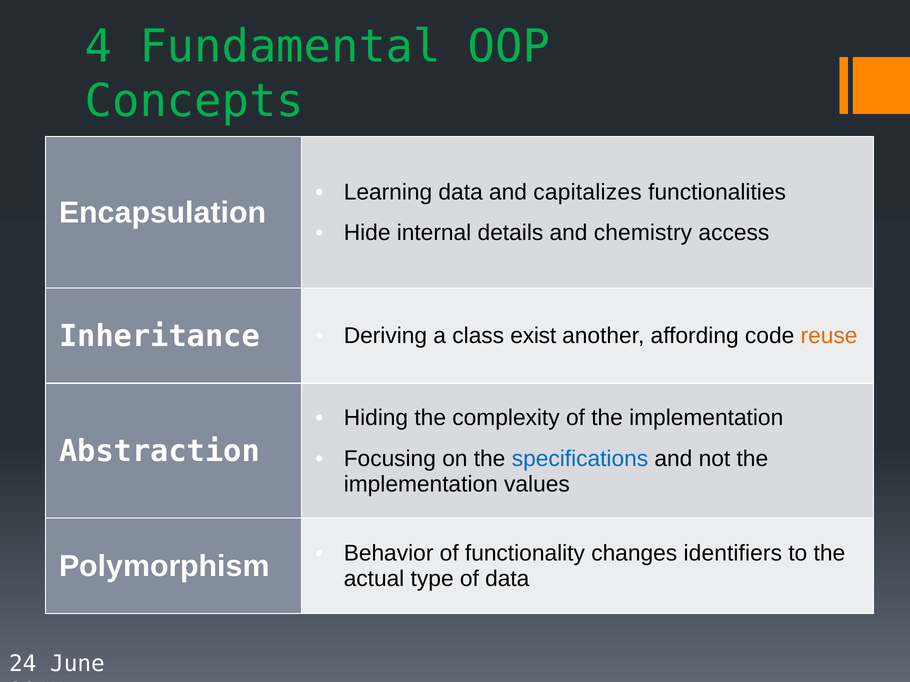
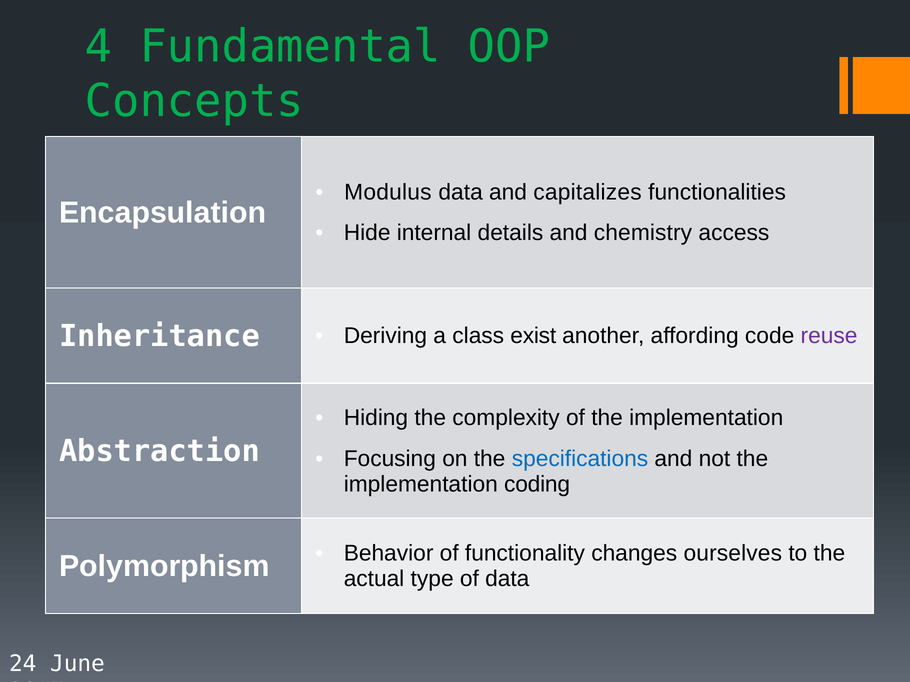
Learning: Learning -> Modulus (388, 192)
reuse colour: orange -> purple (829, 336)
values: values -> coding (537, 484)
identifiers: identifiers -> ourselves (733, 554)
